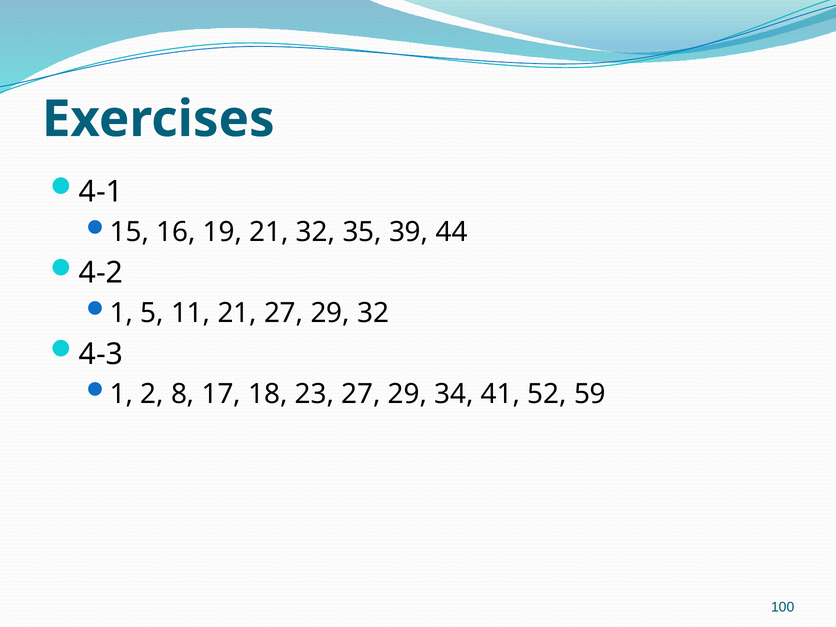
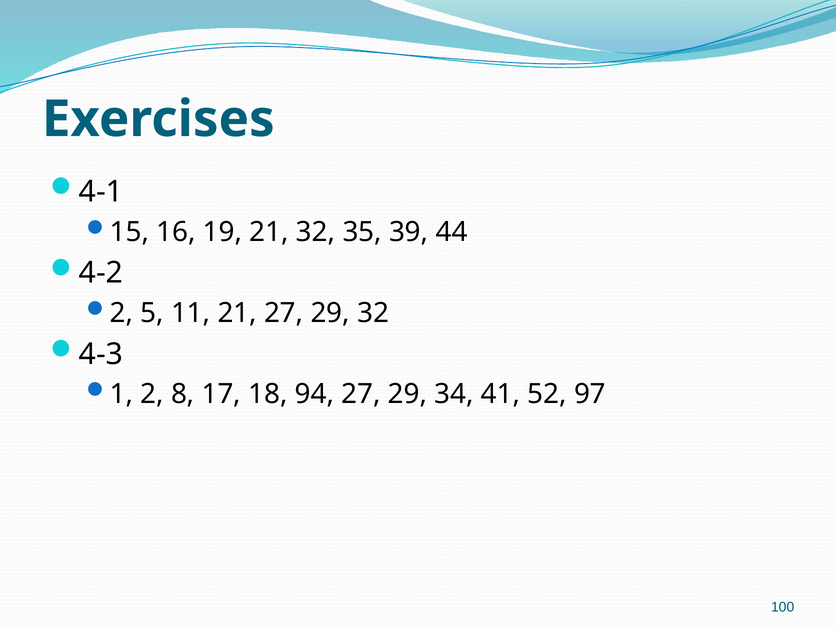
1: 1 -> 2 (121, 313)
23: 23 -> 94 (314, 394)
59: 59 -> 97 (590, 394)
